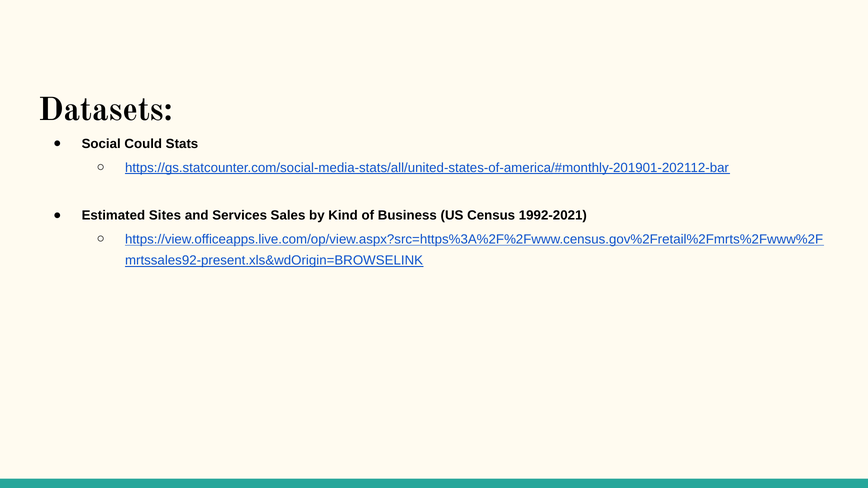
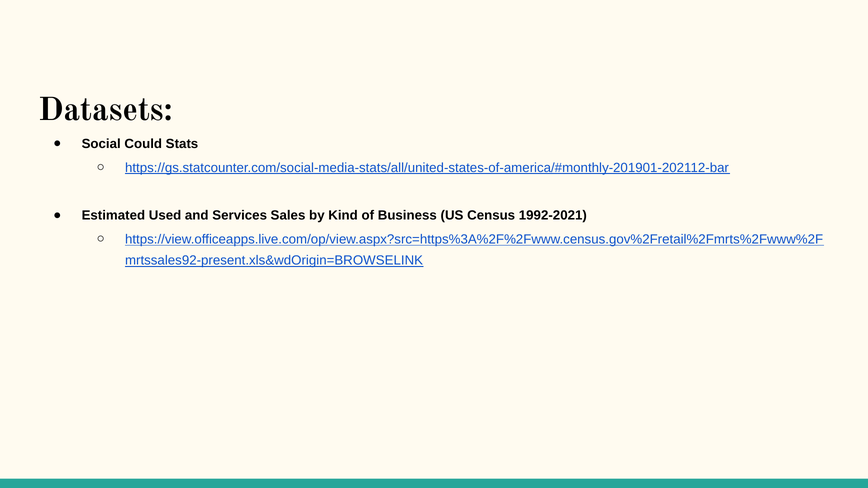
Sites: Sites -> Used (165, 216)
